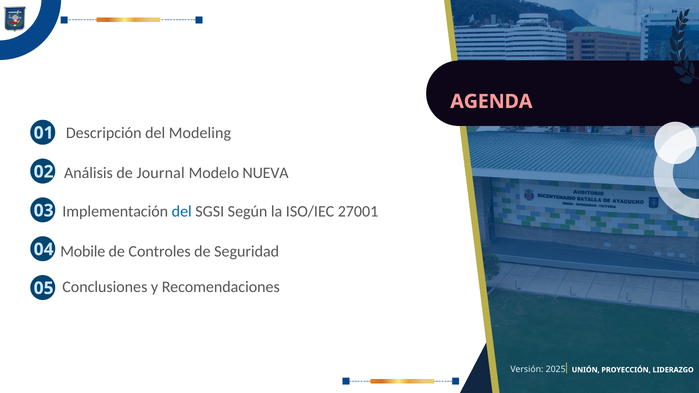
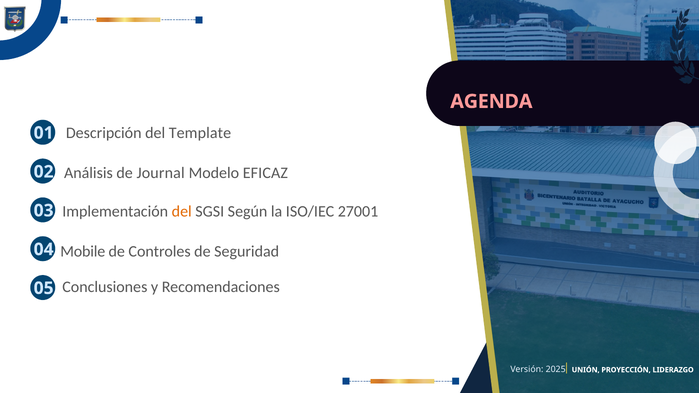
Modeling: Modeling -> Template (200, 133)
NUEVA: NUEVA -> EFICAZ (265, 173)
del colour: blue -> orange (182, 212)
